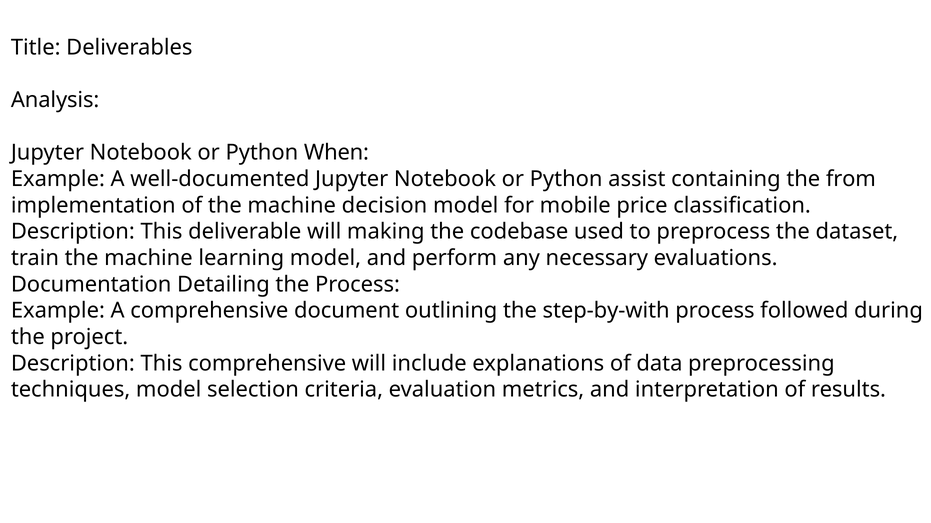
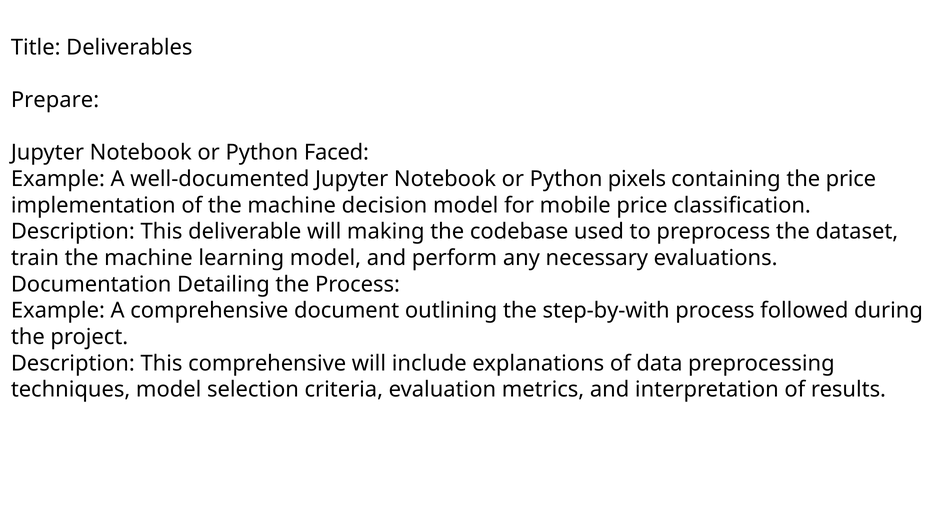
Analysis: Analysis -> Prepare (55, 100)
When: When -> Faced (336, 153)
assist: assist -> pixels (637, 179)
the from: from -> price (851, 179)
